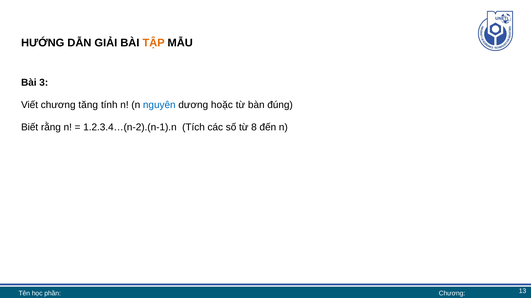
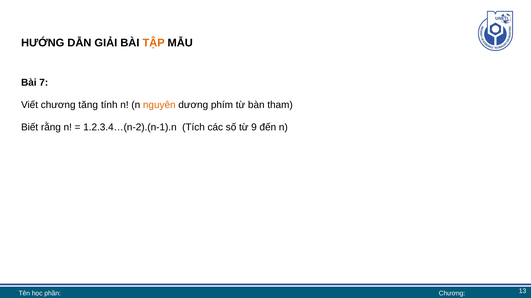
3: 3 -> 7 (44, 83)
nguyên colour: blue -> orange (159, 105)
hoặc: hoặc -> phím (222, 105)
đúng: đúng -> tham (280, 105)
8: 8 -> 9 (254, 127)
